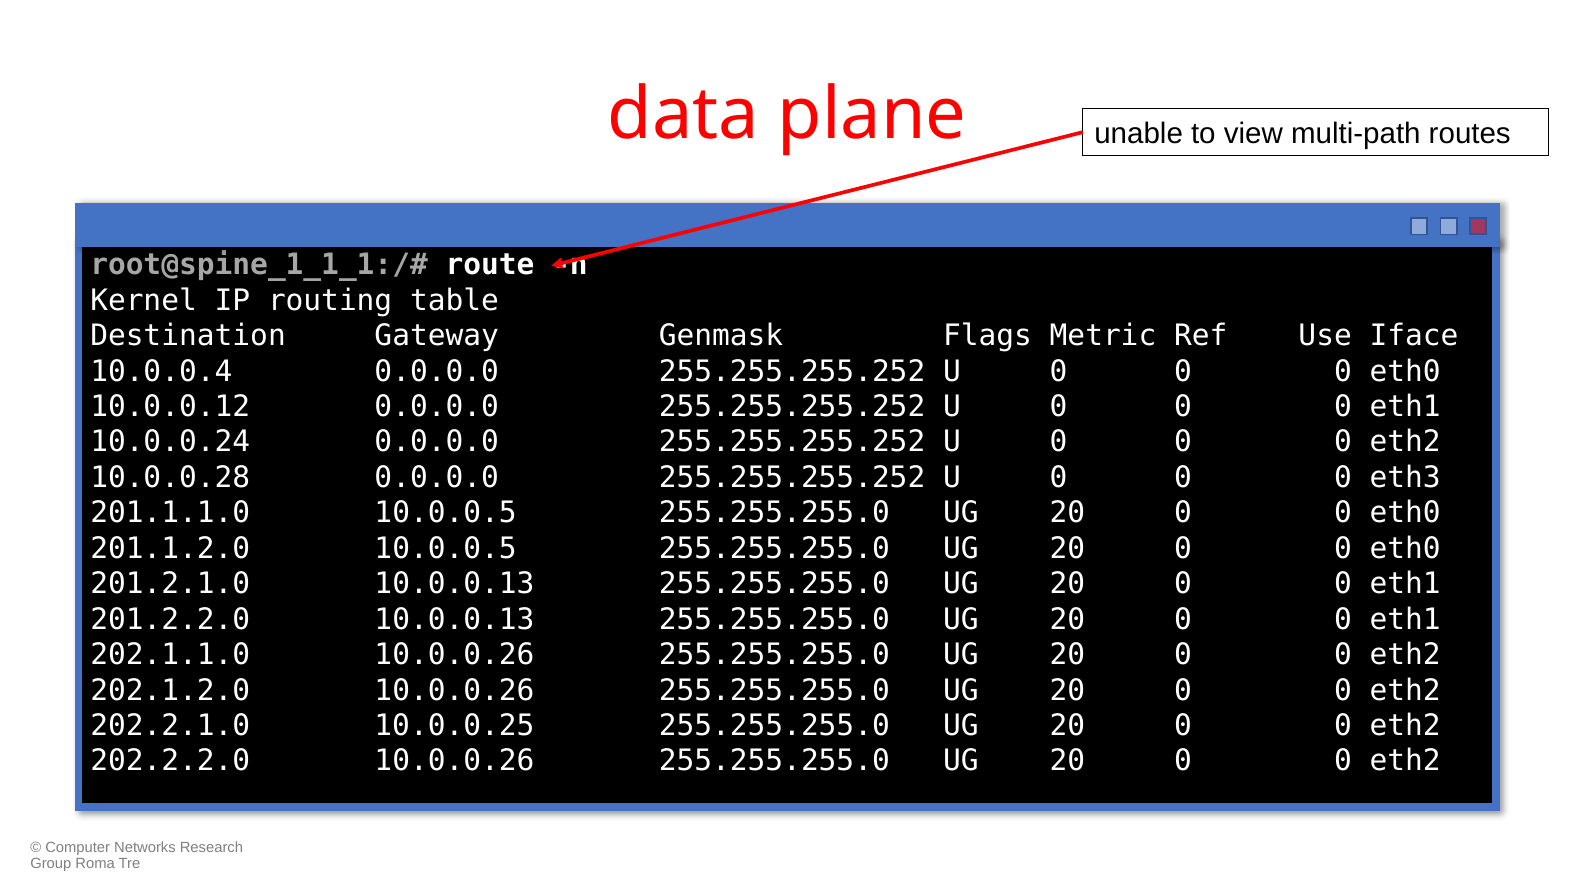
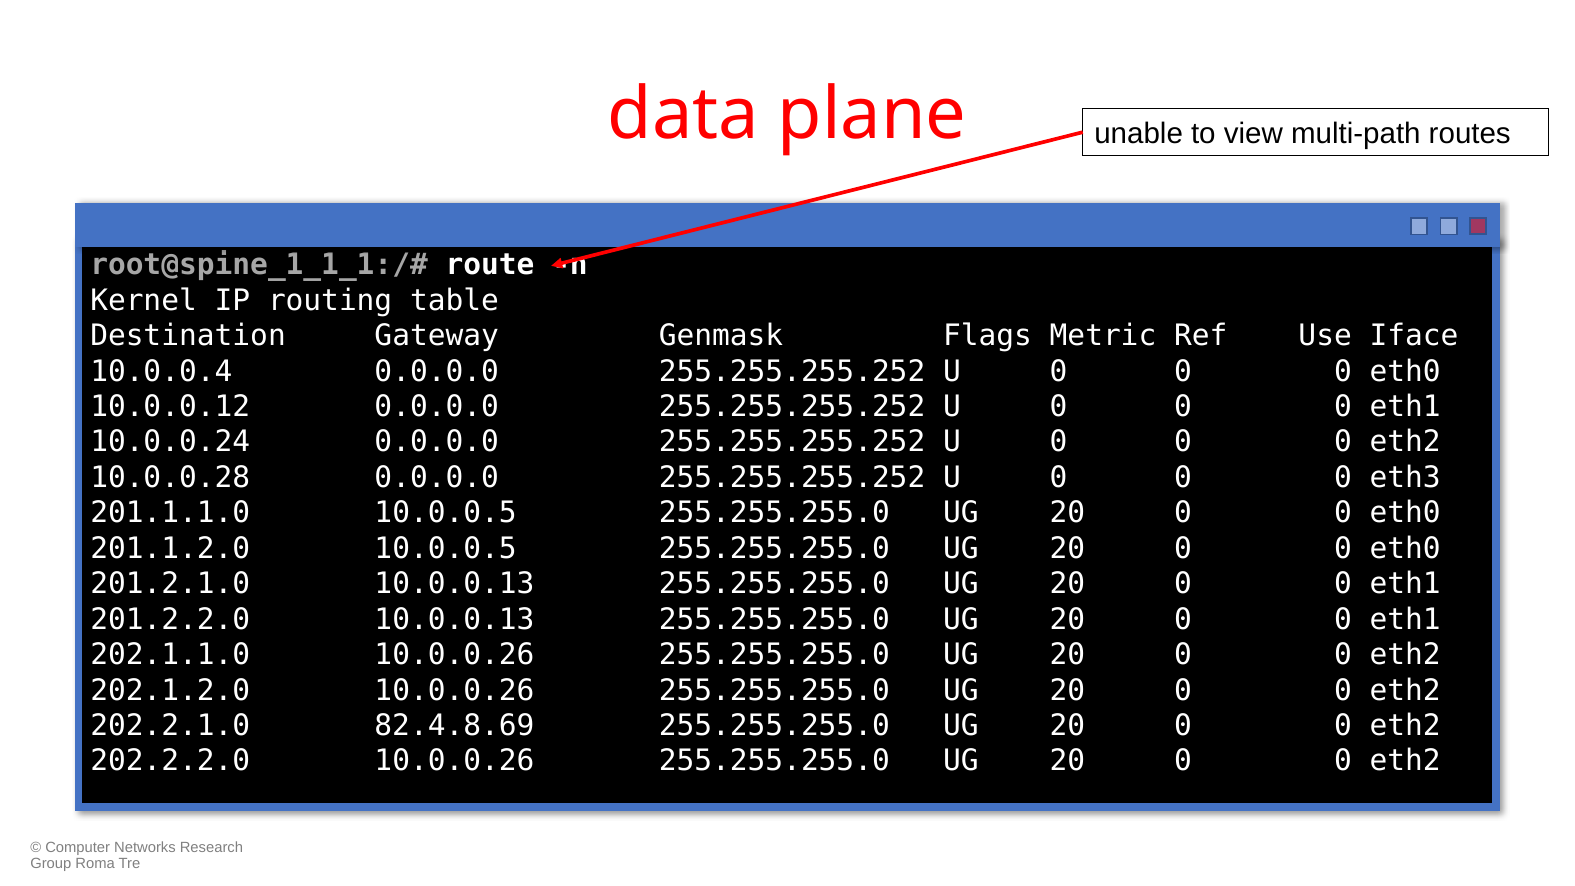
10.0.0.25: 10.0.0.25 -> 82.4.8.69 (454, 726)
